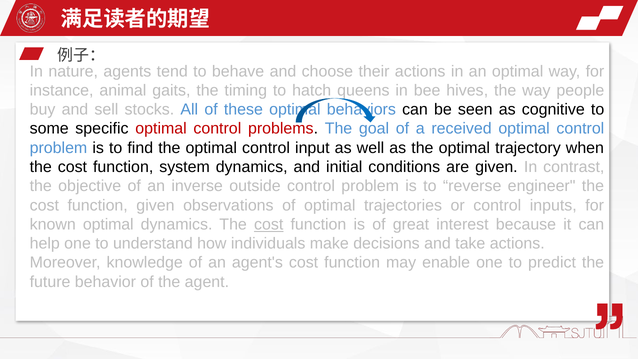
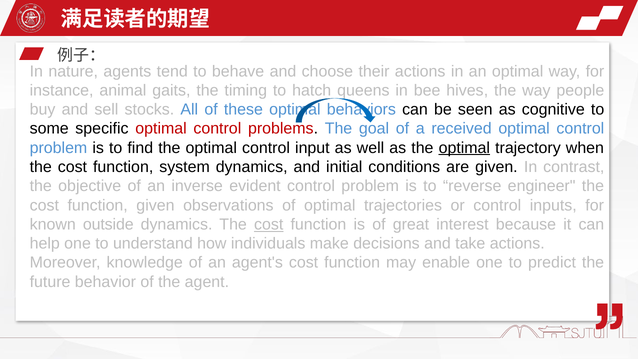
optimal underline: none -> present (464, 148)
outside: outside -> evident (255, 186)
known optimal: optimal -> outside (108, 224)
